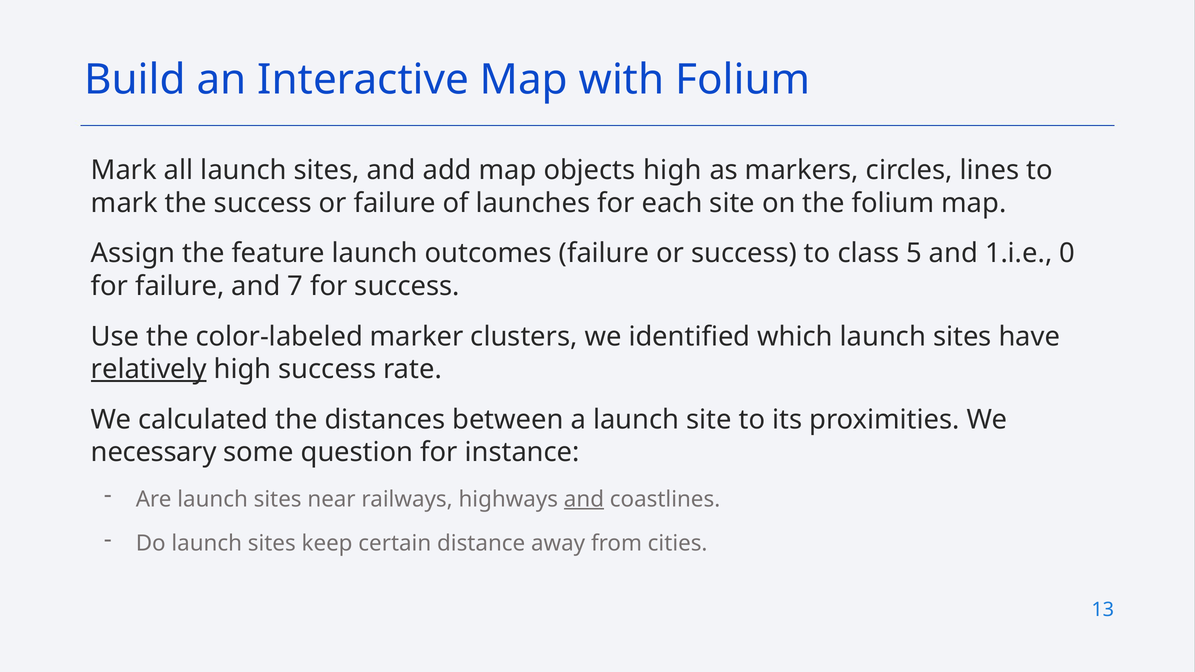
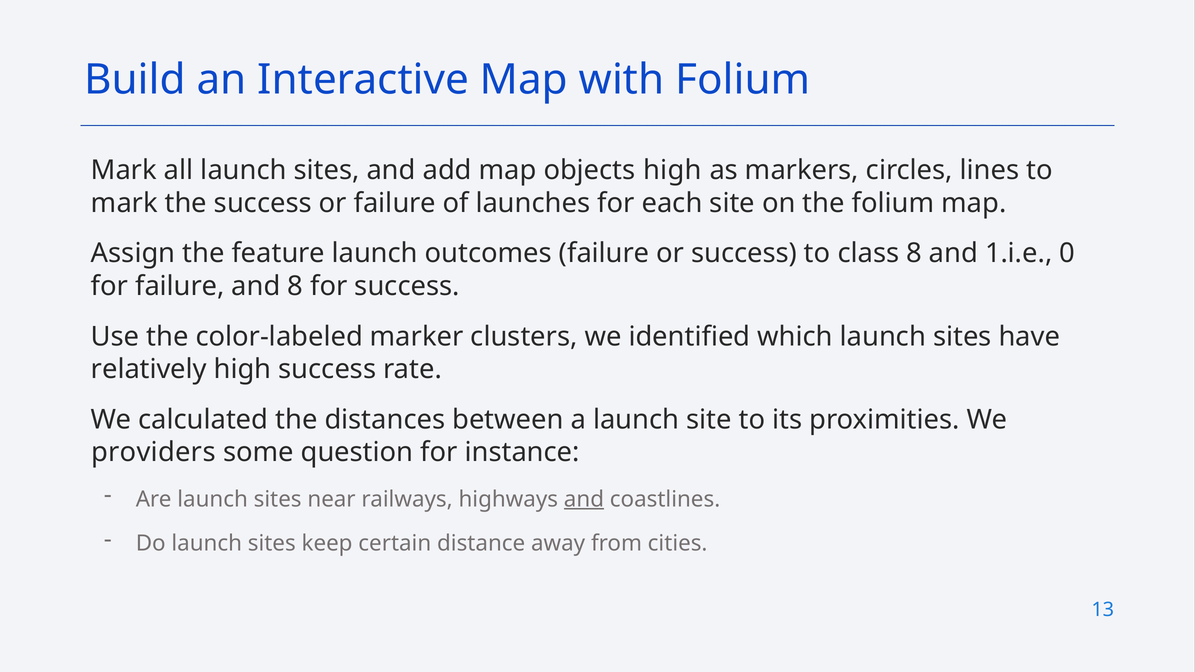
class 5: 5 -> 8 (914, 254)
and 7: 7 -> 8 (295, 286)
relatively underline: present -> none (149, 369)
necessary: necessary -> providers (153, 452)
